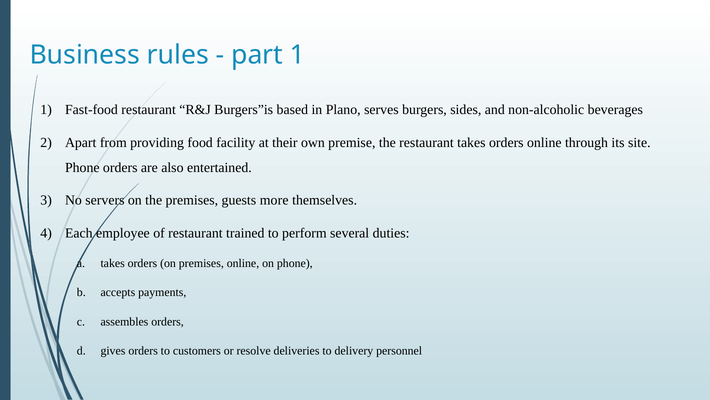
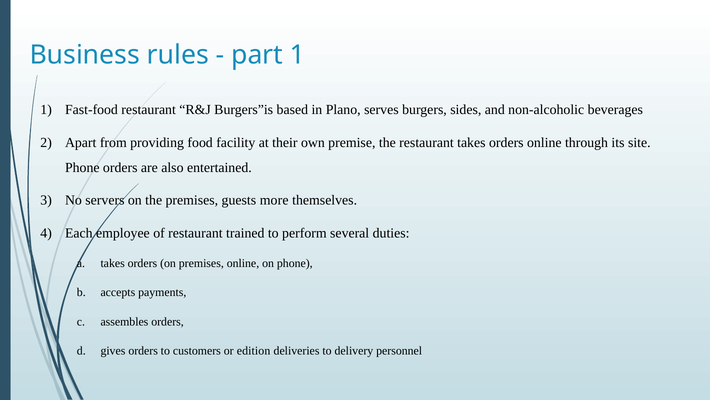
resolve: resolve -> edition (254, 350)
